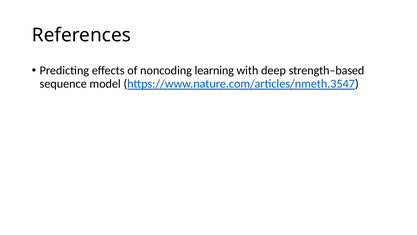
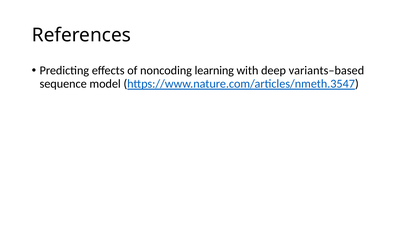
strength–based: strength–based -> variants–based (326, 70)
